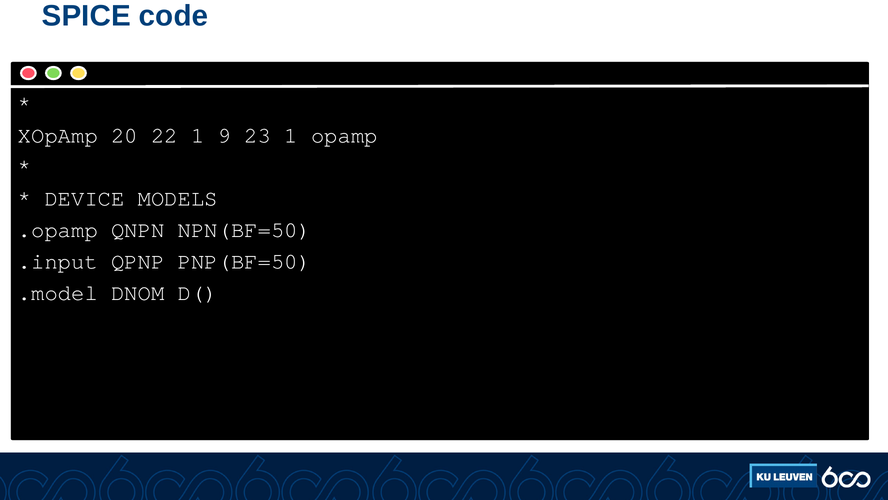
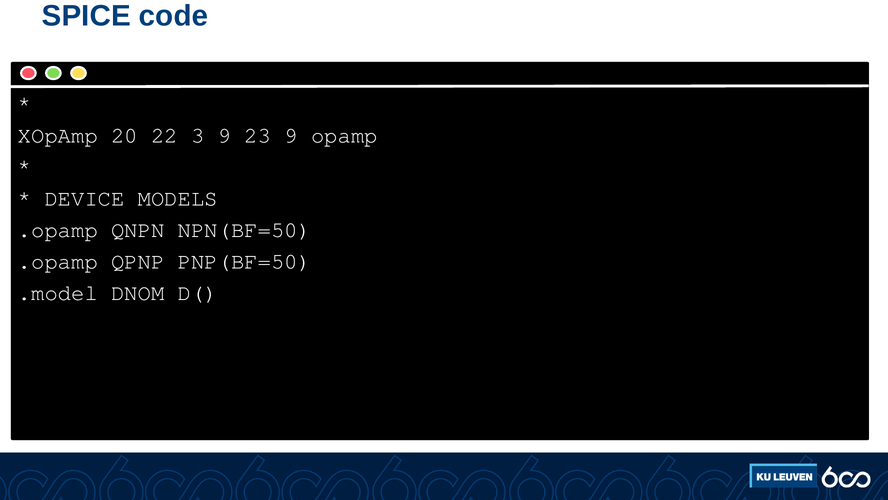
22 1: 1 -> 3 (198, 135)
23 1: 1 -> 9 (291, 135)
.input: .input -> .opamp (58, 261)
